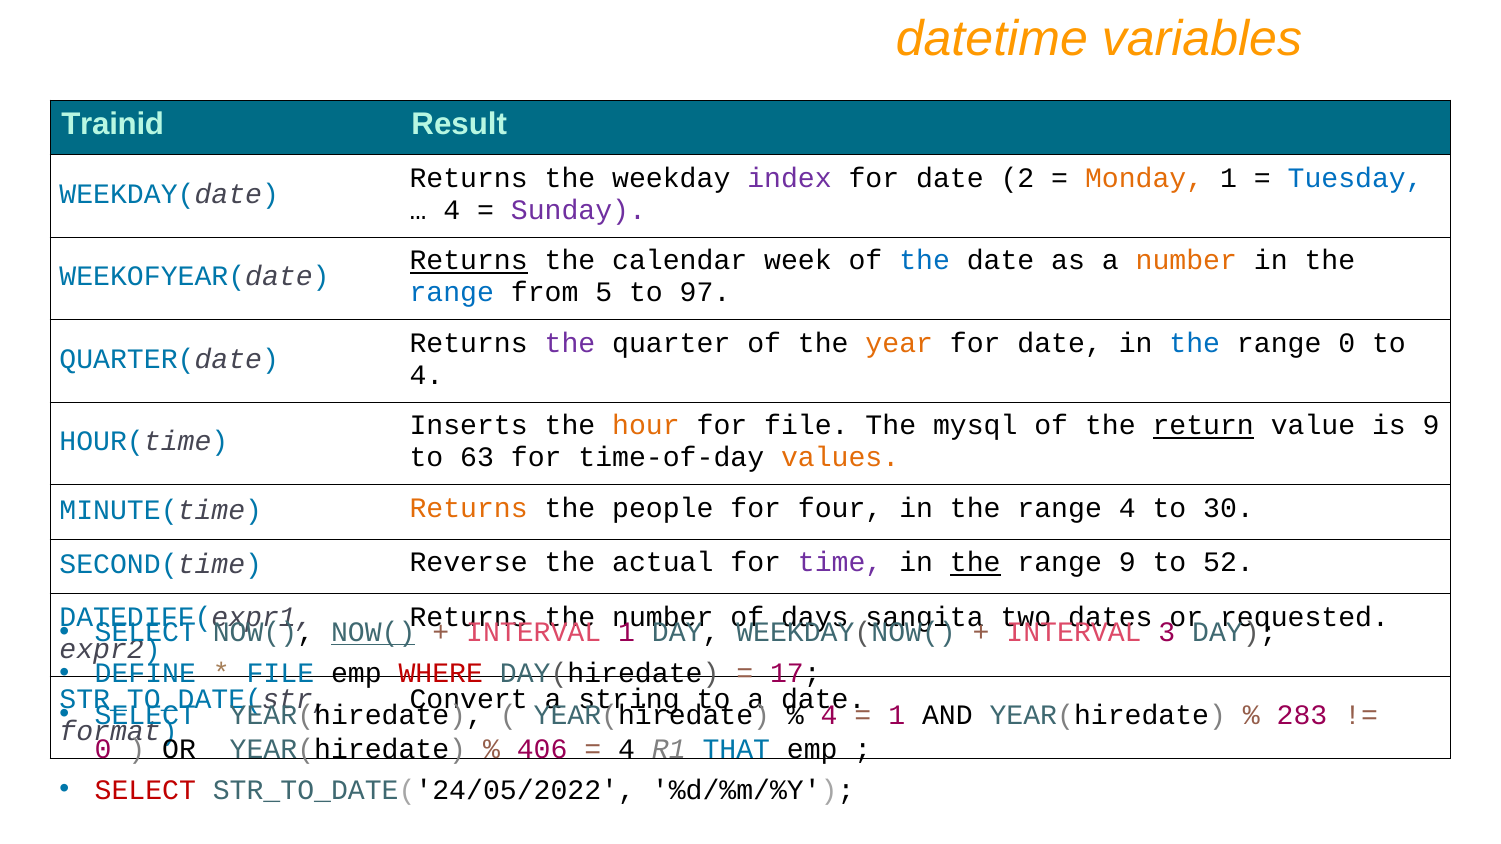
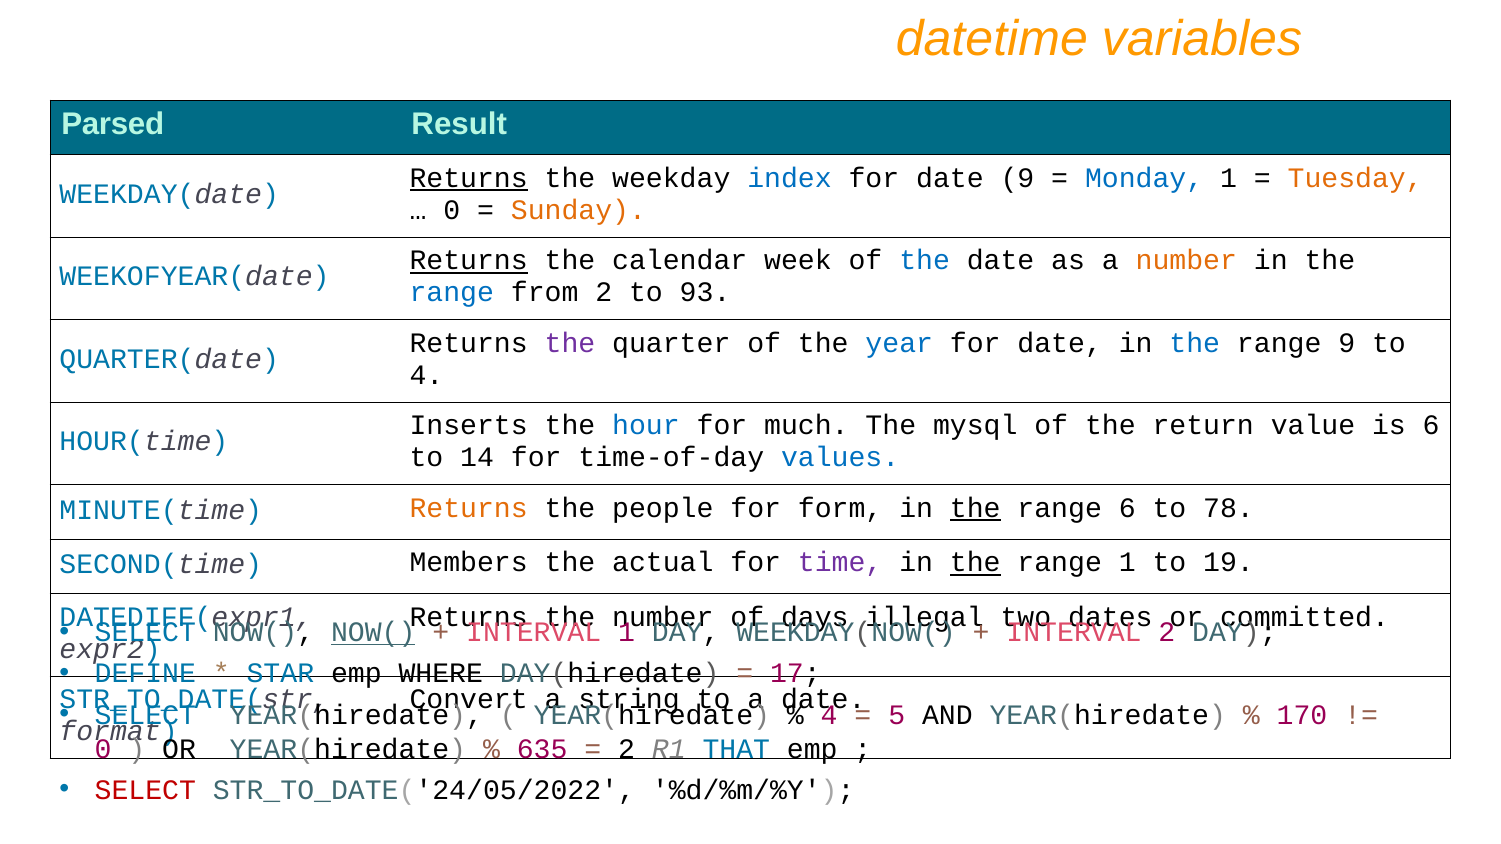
Trainid: Trainid -> Parsed (113, 124)
Returns underline: none -> present (469, 178)
index colour: purple -> blue (790, 178)
date 2: 2 -> 9 (1017, 178)
Monday colour: orange -> blue (1144, 178)
Tuesday colour: blue -> orange (1355, 178)
4: 4 -> 0 (452, 210)
Sunday colour: purple -> orange (578, 210)
from 5: 5 -> 2 (604, 293)
97: 97 -> 93 (705, 293)
year colour: orange -> blue (899, 343)
range 0: 0 -> 9 (1347, 343)
hour colour: orange -> blue (646, 426)
for file: file -> much (806, 426)
return underline: present -> none (1203, 426)
is 9: 9 -> 6 (1431, 426)
63: 63 -> 14 (477, 458)
values colour: orange -> blue (840, 458)
four: four -> form (840, 508)
the underline: none -> present (975, 508)
range 4: 4 -> 6 (1127, 508)
30: 30 -> 78 (1229, 508)
Reverse: Reverse -> Members (469, 563)
range 9: 9 -> 1 (1127, 563)
52: 52 -> 19 (1229, 563)
sangita: sangita -> illegal (925, 617)
requested: requested -> committed (1305, 617)
3: 3 -> 2 (1167, 633)
FILE: FILE -> STAR (280, 674)
WHERE colour: red -> black (441, 674)
1: 1 -> 5 (897, 715)
283: 283 -> 170 (1302, 715)
406: 406 -> 635 (542, 749)
4: 4 -> 2 (627, 749)
